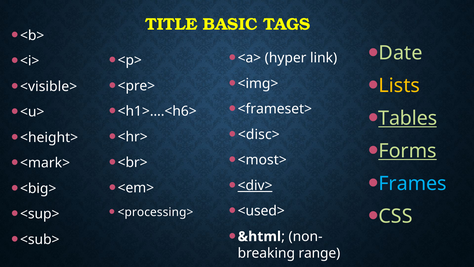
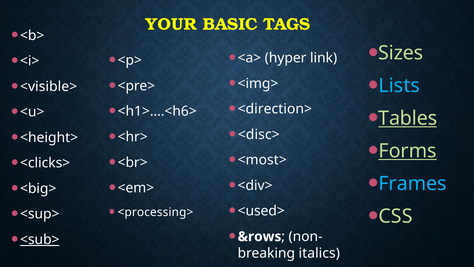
TITLE: TITLE -> YOUR (171, 24)
Date: Date -> Sizes (401, 53)
Lists colour: yellow -> light blue (399, 86)
<frameset>: <frameset> -> <direction> (275, 109)
<mark>: <mark> -> <clicks> (45, 163)
<div> underline: present -> none (255, 185)
&html: &html -> &rows (260, 236)
<sub> underline: none -> present (40, 239)
range: range -> italics (319, 253)
